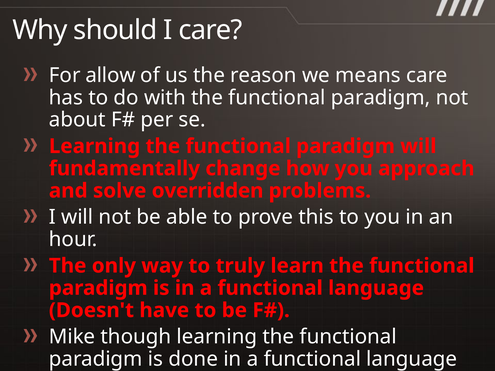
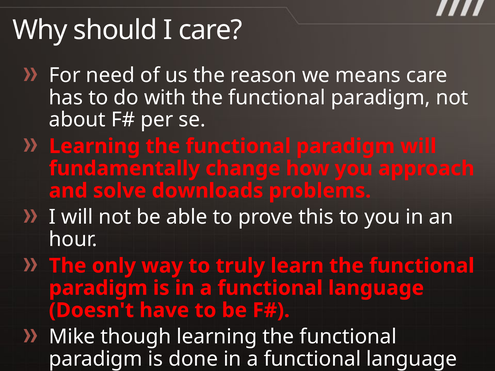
allow: allow -> need (110, 75)
overridden: overridden -> downloads (208, 191)
